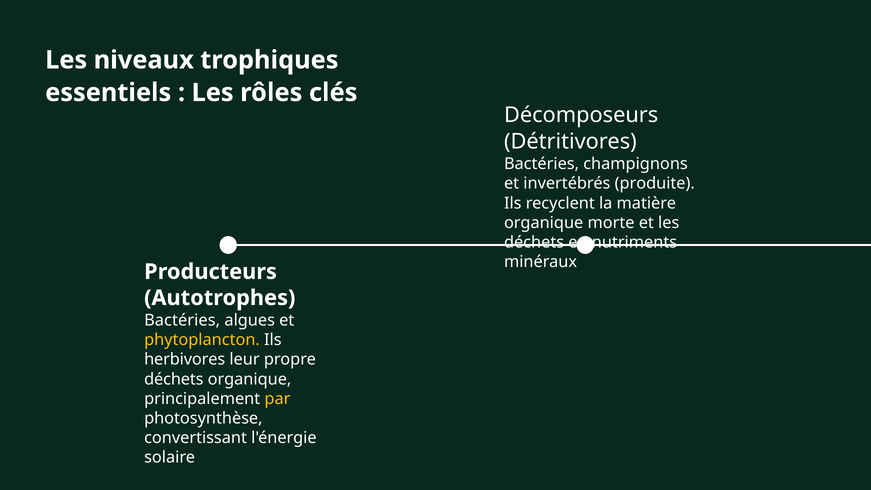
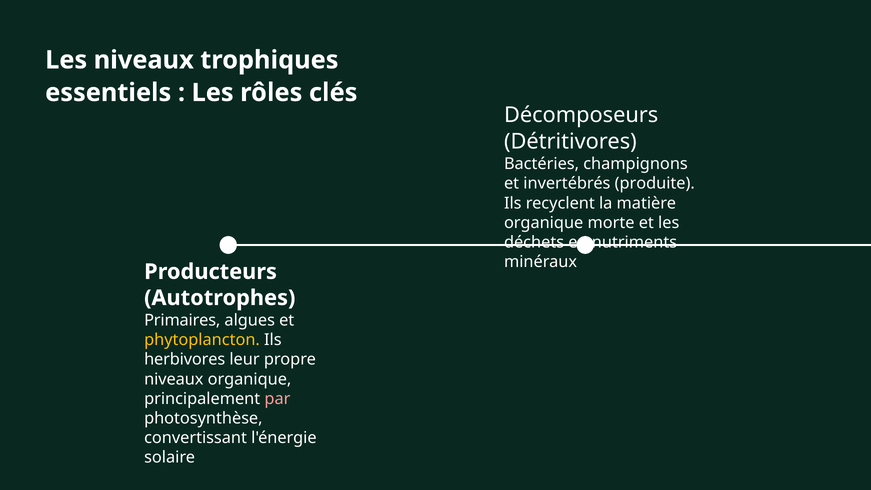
Bactéries: Bactéries -> Primaires (182, 320)
déchets: déchets -> niveaux (174, 379)
par colour: yellow -> pink (277, 399)
